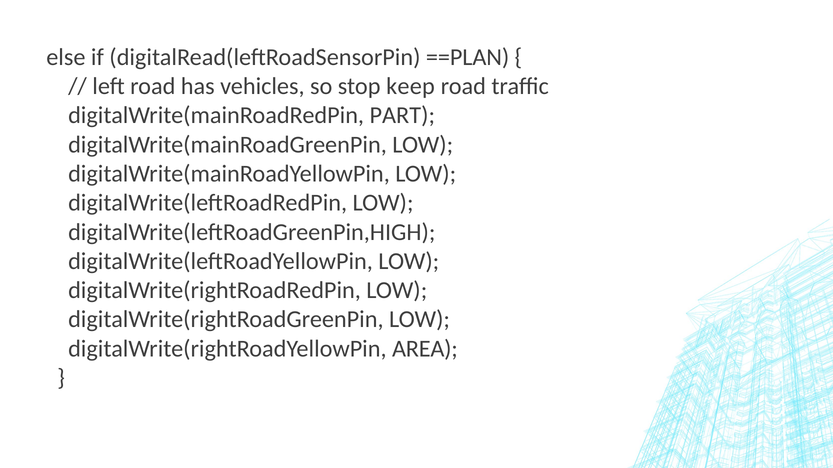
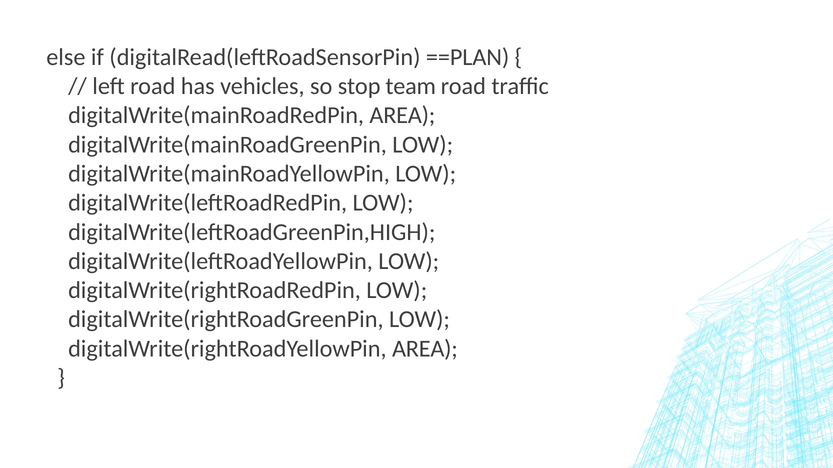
keep: keep -> team (411, 86)
digitalWrite(mainRoadRedPin PART: PART -> AREA (402, 116)
